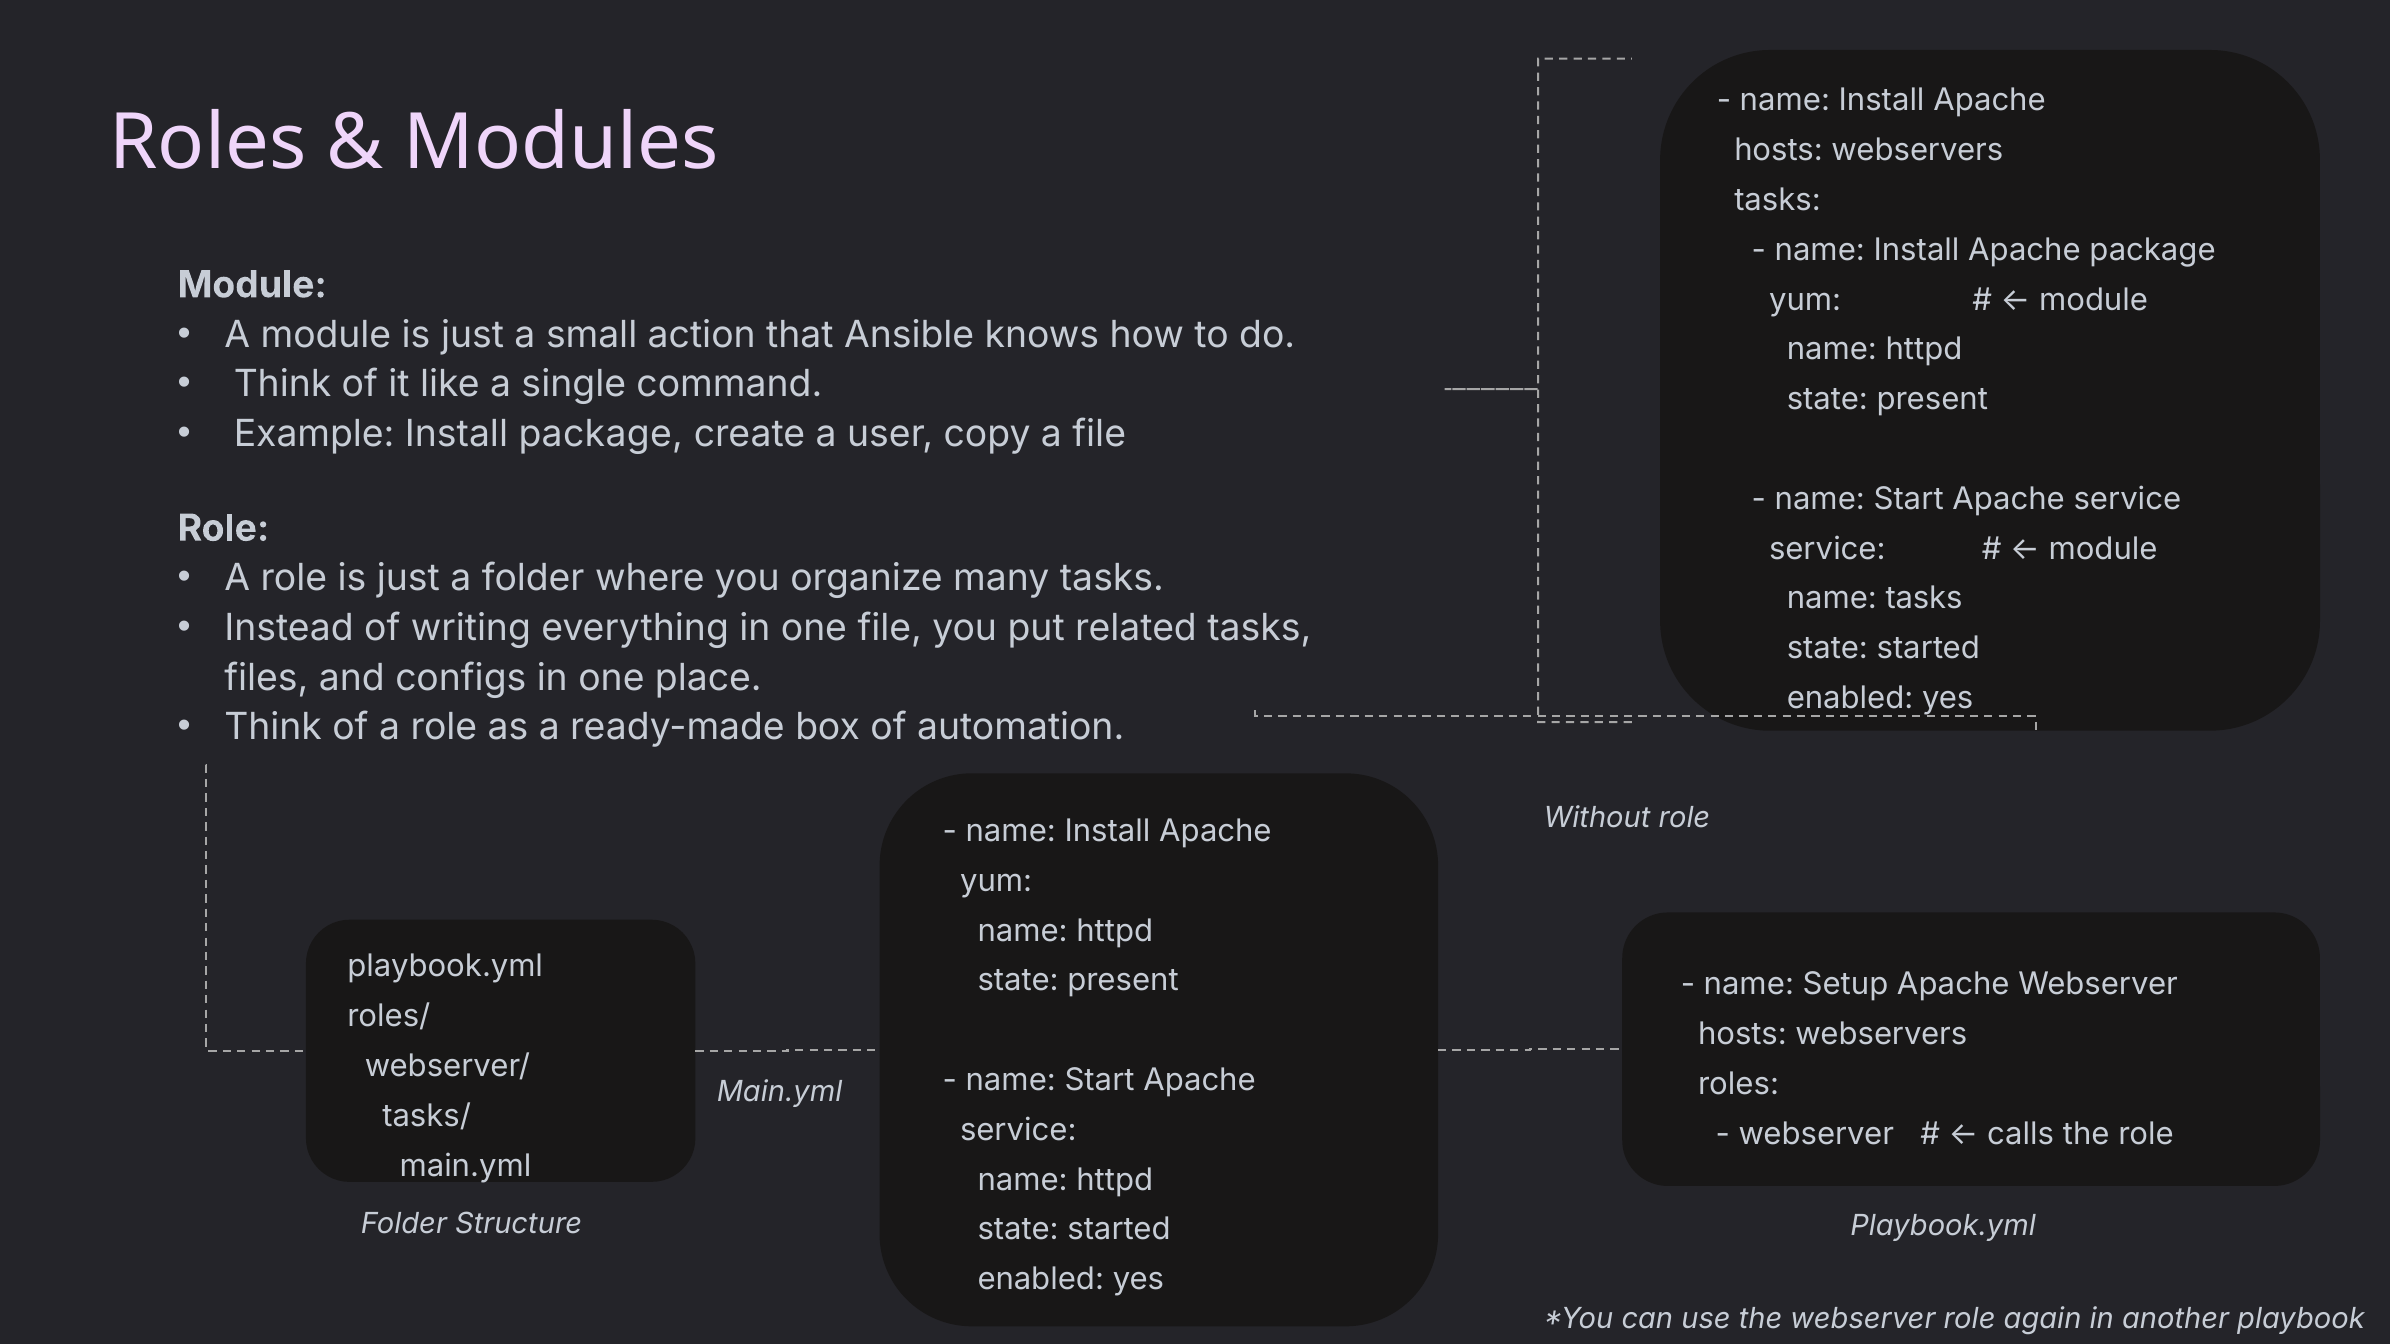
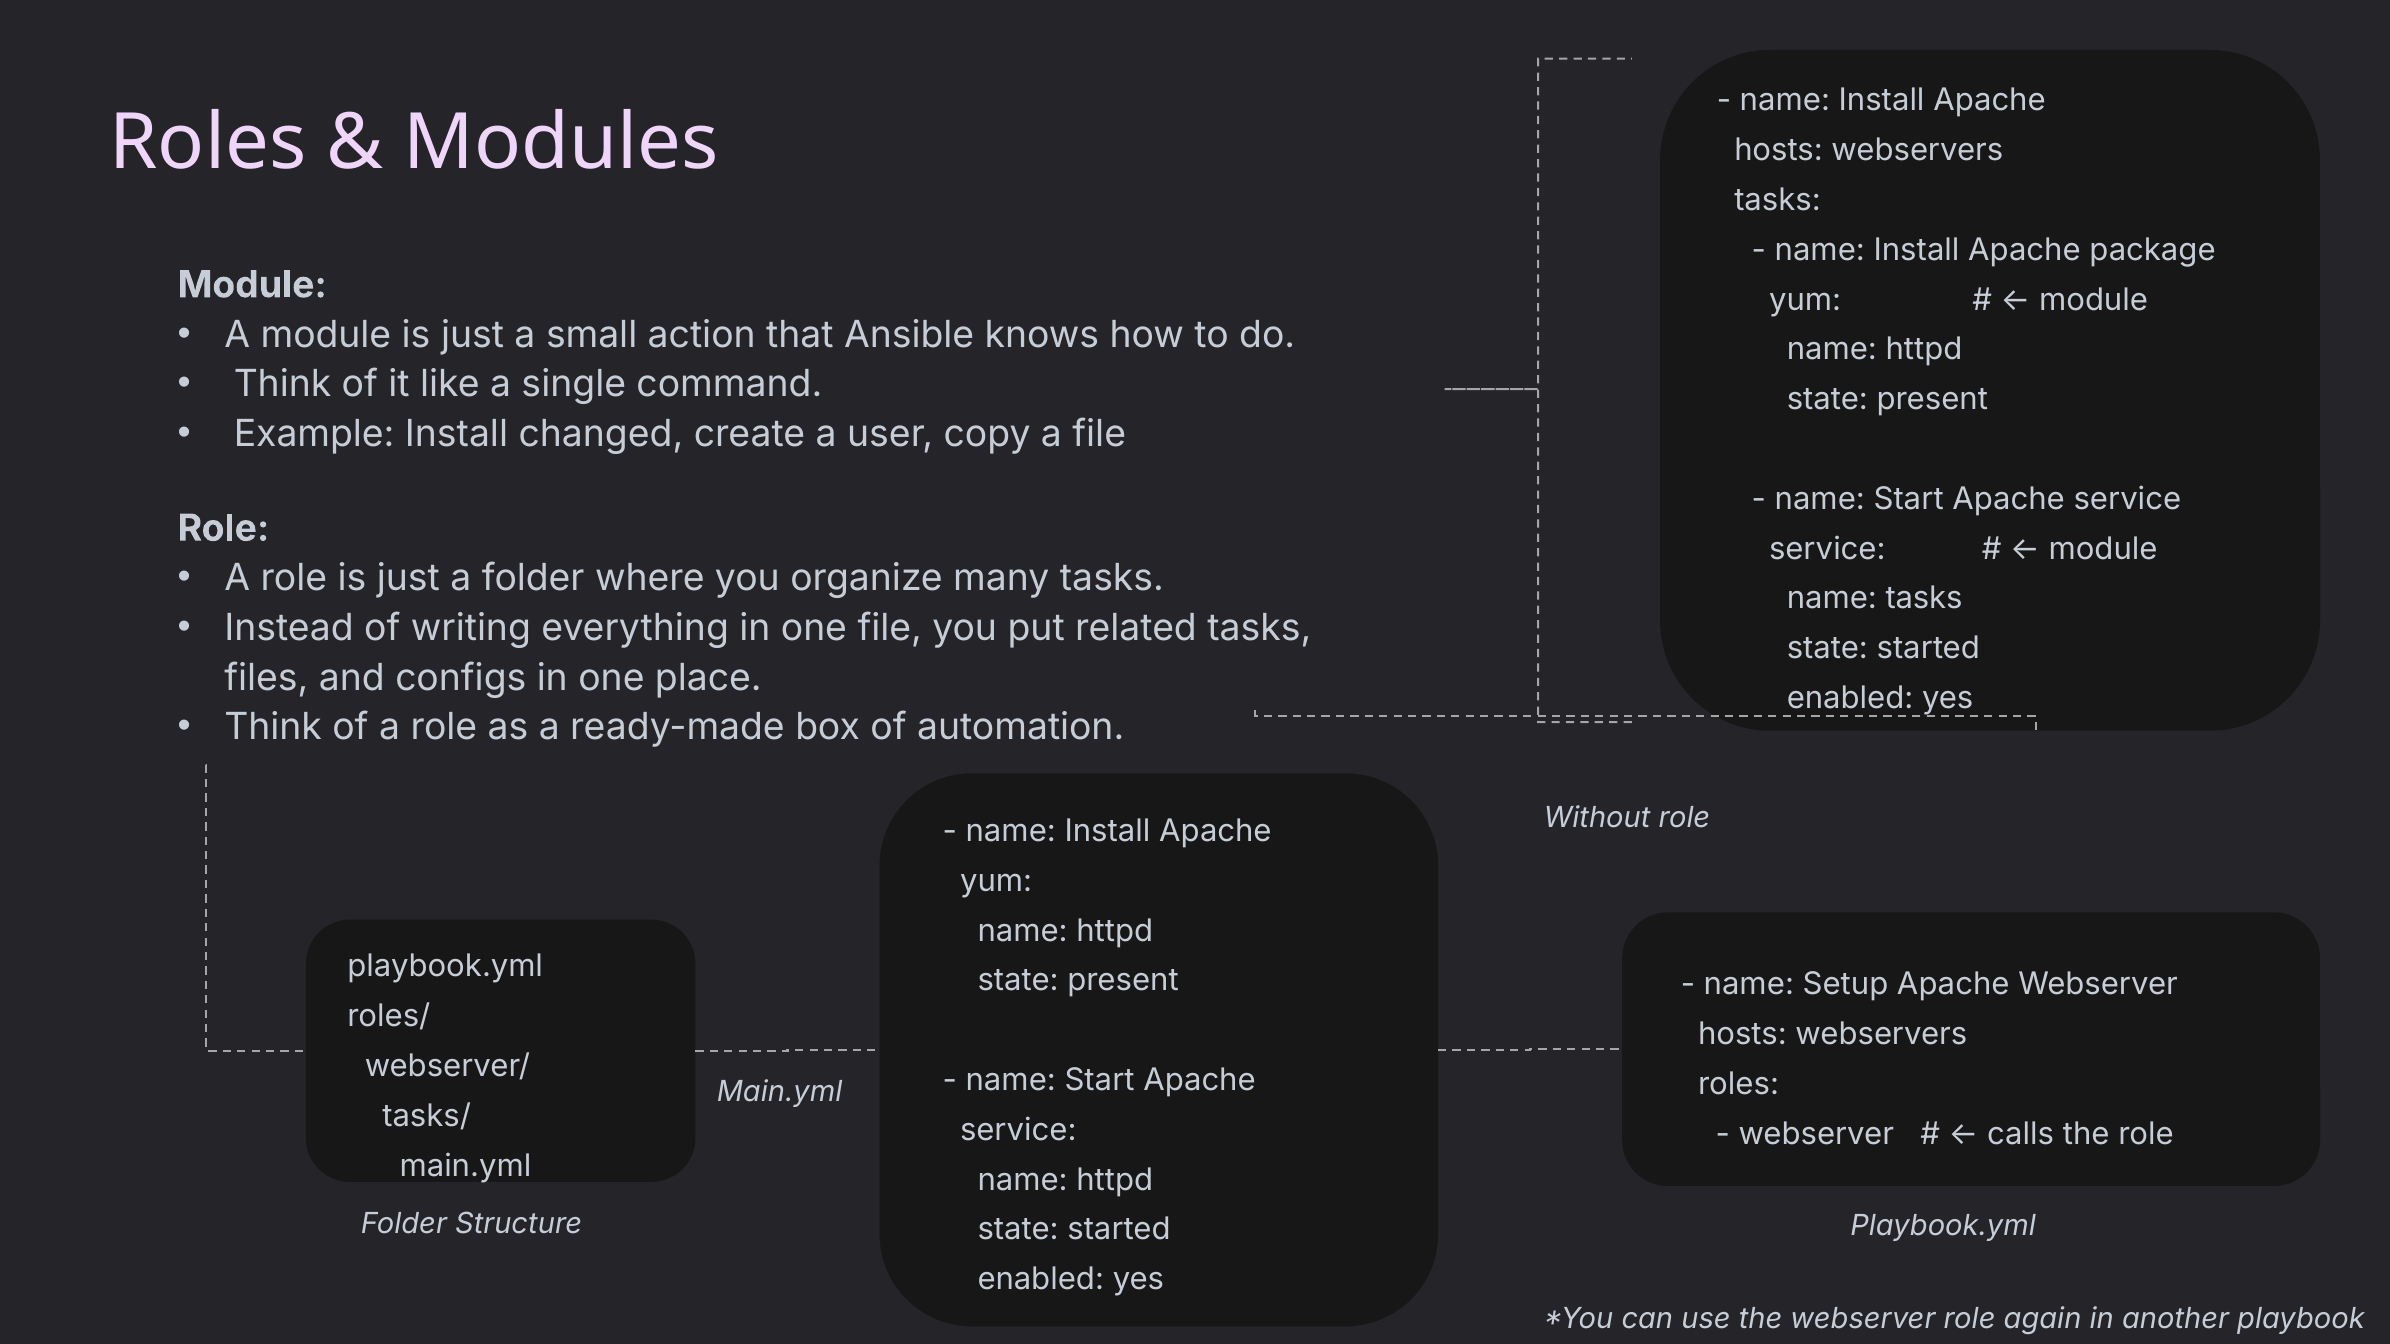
Install package: package -> changed (601, 435)
